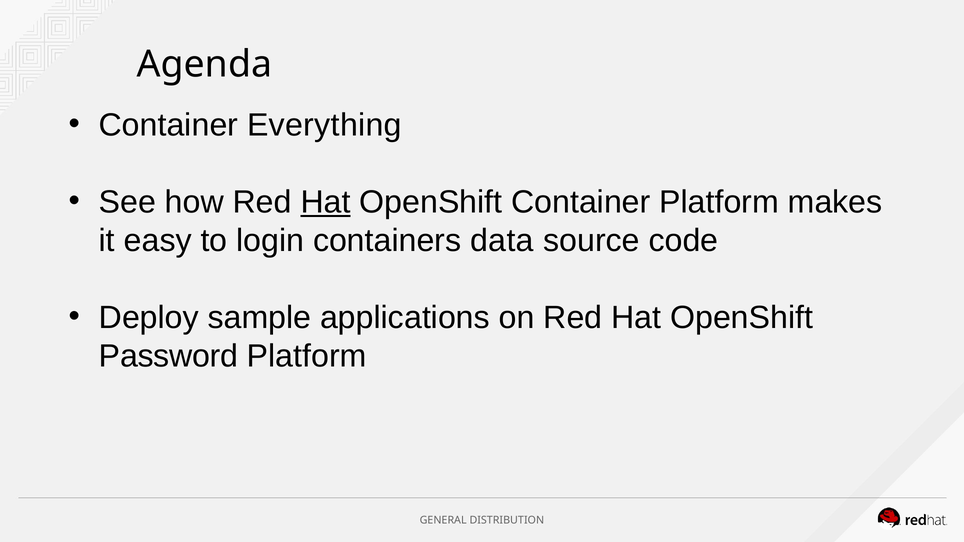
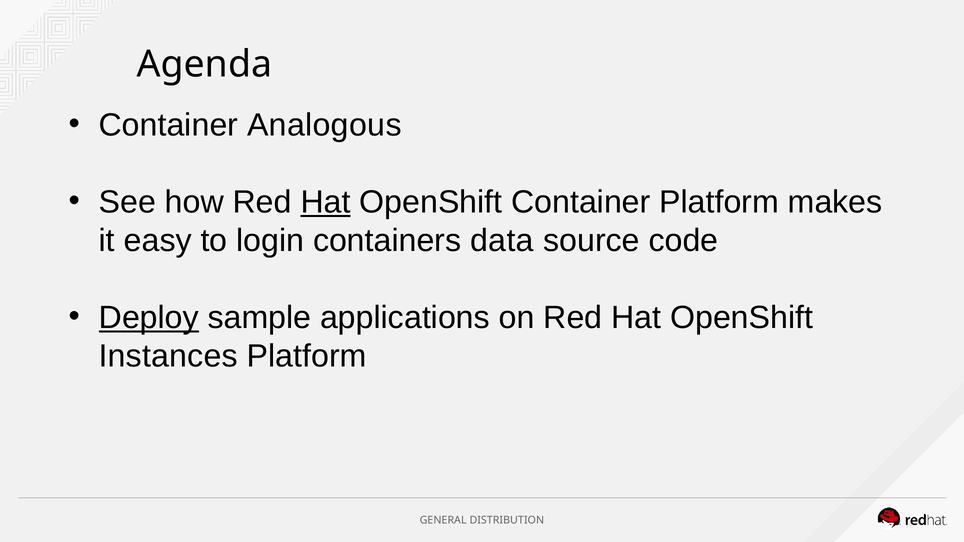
Everything: Everything -> Analogous (324, 125)
Deploy underline: none -> present (149, 318)
Password: Password -> Instances (168, 356)
